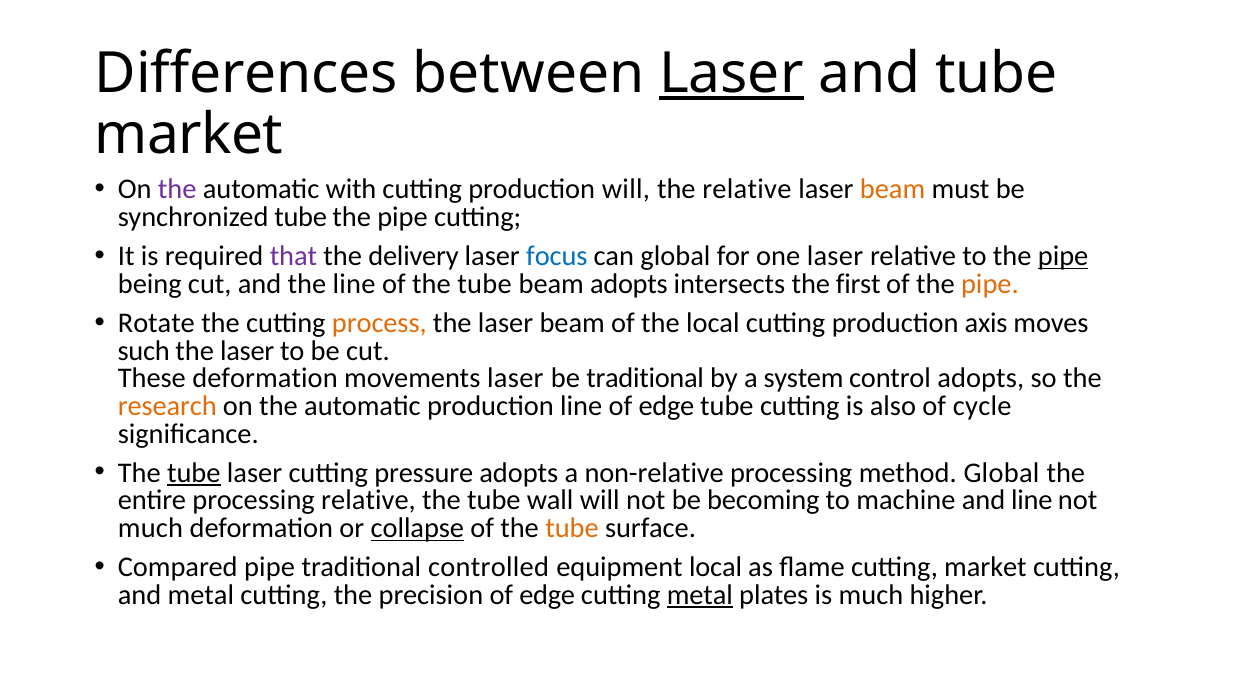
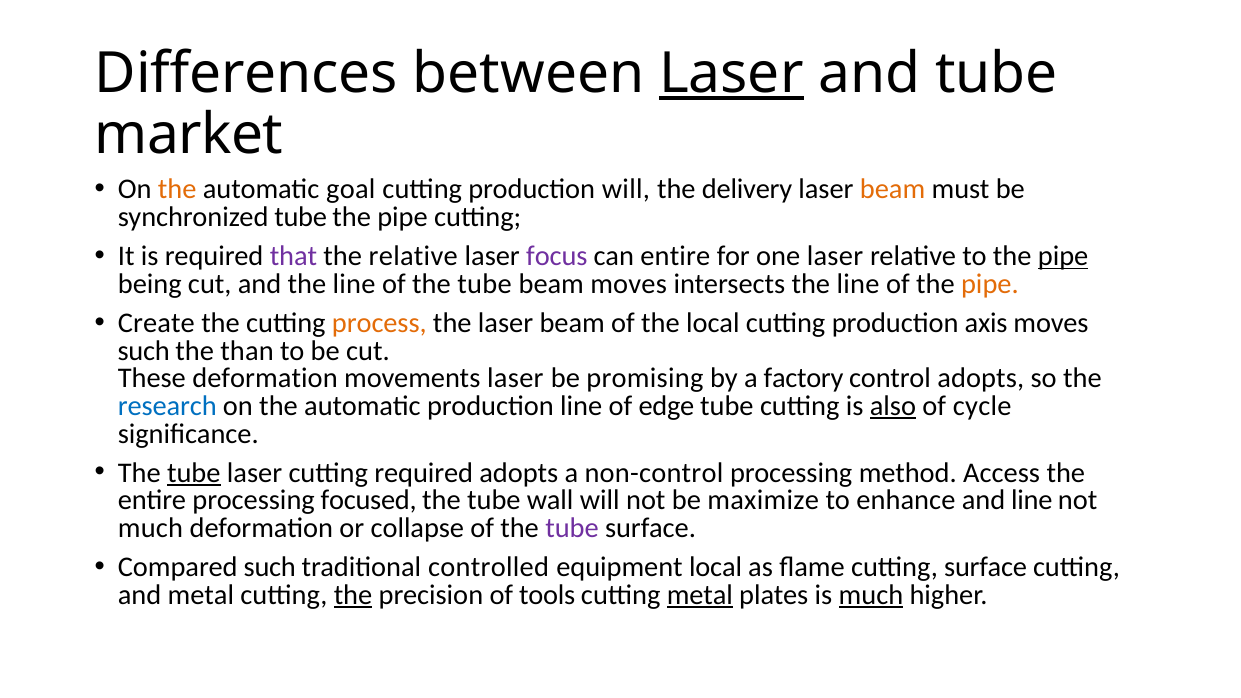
the colour: purple -> orange (177, 189)
with: with -> goal (351, 189)
the relative: relative -> delivery (747, 189)
the delivery: delivery -> relative (413, 256)
focus colour: blue -> purple (557, 256)
can global: global -> entire (675, 256)
beam adopts: adopts -> moves (629, 284)
intersects the first: first -> line (858, 284)
Rotate: Rotate -> Create (156, 323)
laser: laser -> than (247, 351)
be traditional: traditional -> promising (645, 378)
system: system -> factory (804, 378)
research colour: orange -> blue (167, 406)
also underline: none -> present (893, 406)
cutting pressure: pressure -> required (424, 473)
non-relative: non-relative -> non-control (654, 473)
method Global: Global -> Access (1002, 473)
processing relative: relative -> focused (369, 501)
becoming: becoming -> maximize (763, 501)
machine: machine -> enhance (906, 501)
collapse underline: present -> none (417, 528)
tube colour: orange -> purple (572, 528)
Compared pipe: pipe -> such (270, 567)
cutting market: market -> surface (986, 567)
the underline: none -> present (353, 595)
precision of edge: edge -> tools (547, 595)
much underline: none -> present (871, 595)
